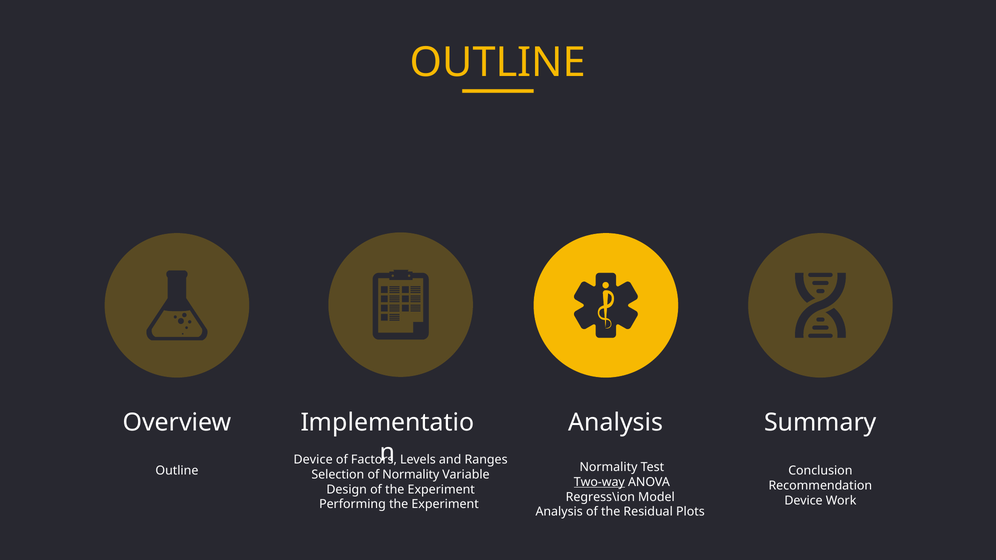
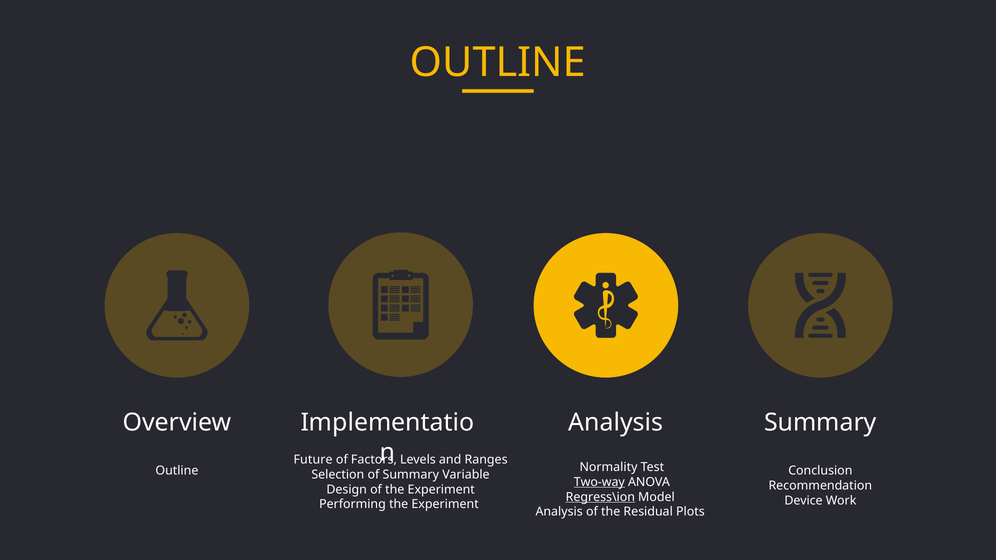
Device: Device -> Future (313, 460)
of Normality: Normality -> Summary (411, 475)
Regress\ion underline: none -> present (600, 497)
